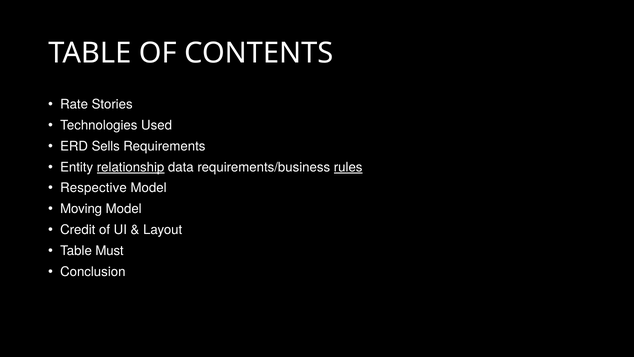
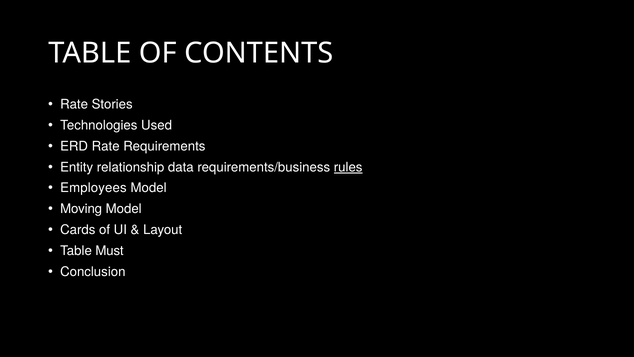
ERD Sells: Sells -> Rate (106, 146)
relationship underline: present -> none (131, 167)
Respective: Respective -> Employees (93, 188)
Credit: Credit -> Cards (78, 230)
